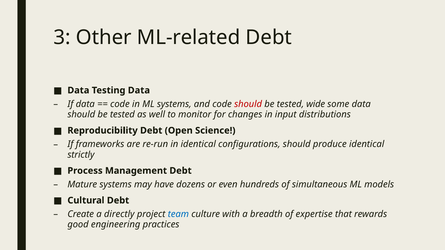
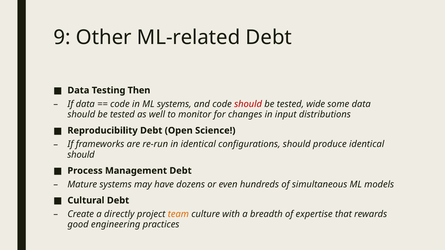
3: 3 -> 9 (62, 37)
Testing Data: Data -> Then (139, 90)
strictly: strictly -> should (81, 155)
team colour: blue -> orange (178, 214)
